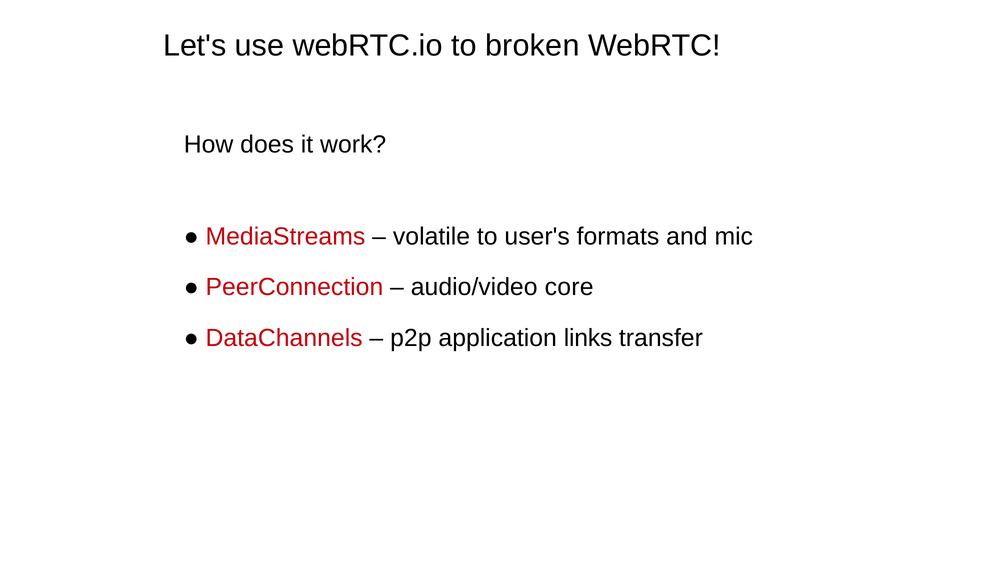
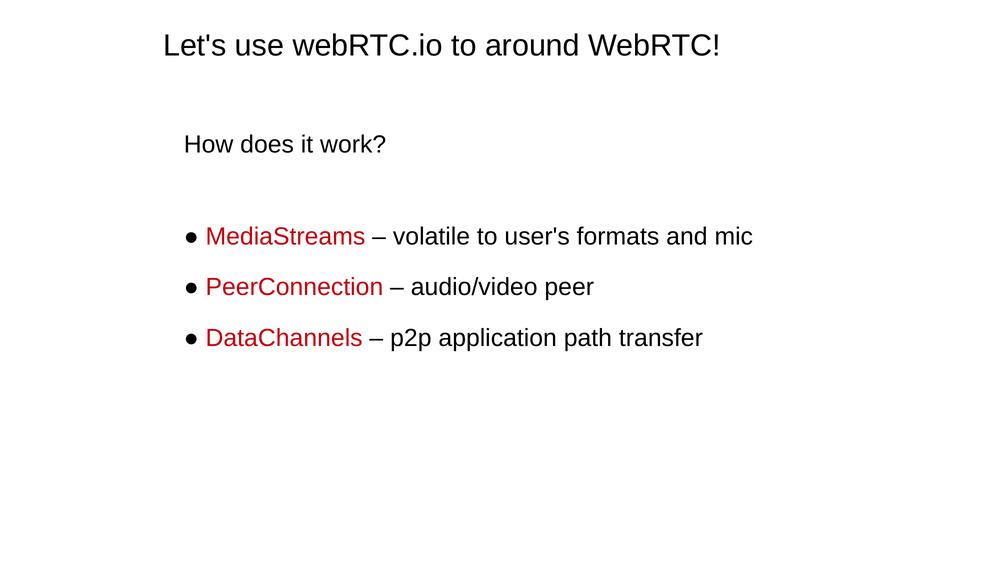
broken: broken -> around (532, 45)
core: core -> peer (569, 287)
links: links -> path (588, 338)
